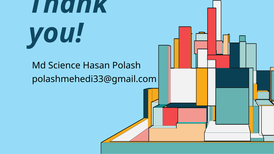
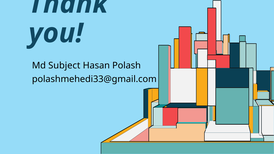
Science: Science -> Subject (64, 66)
